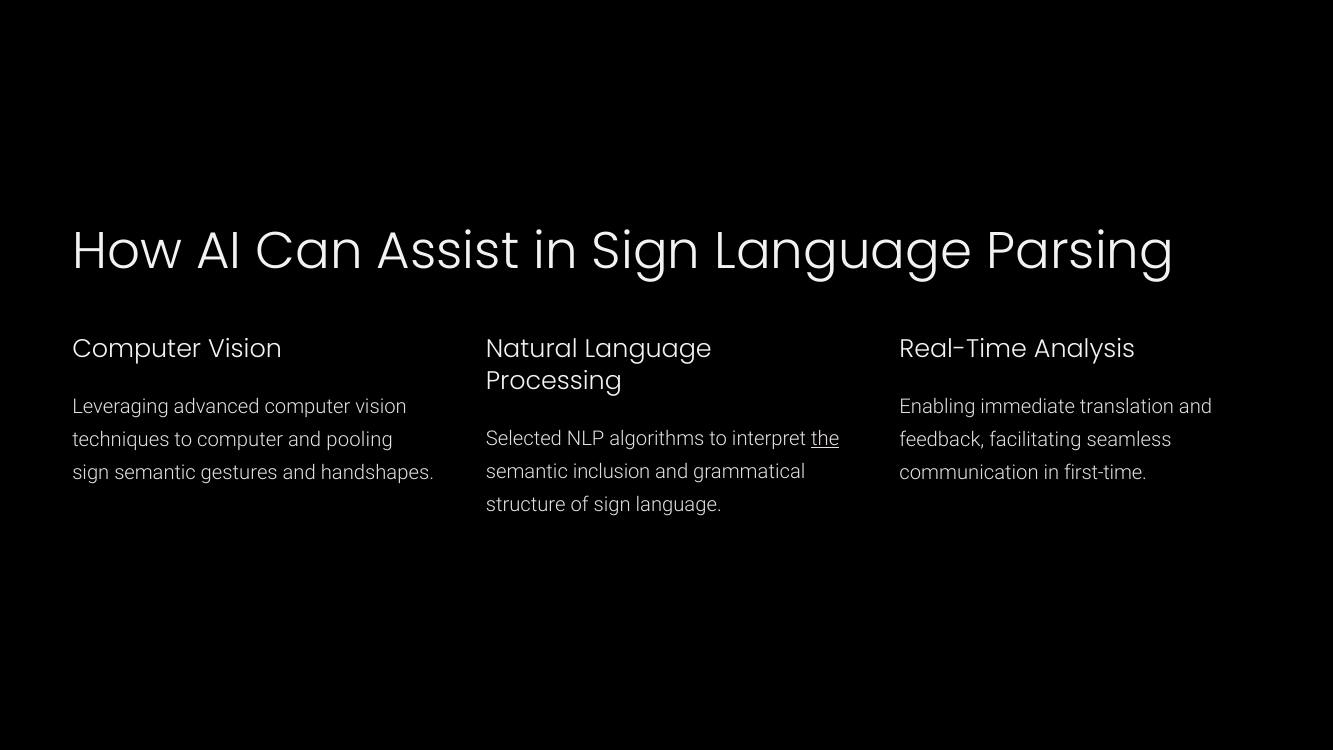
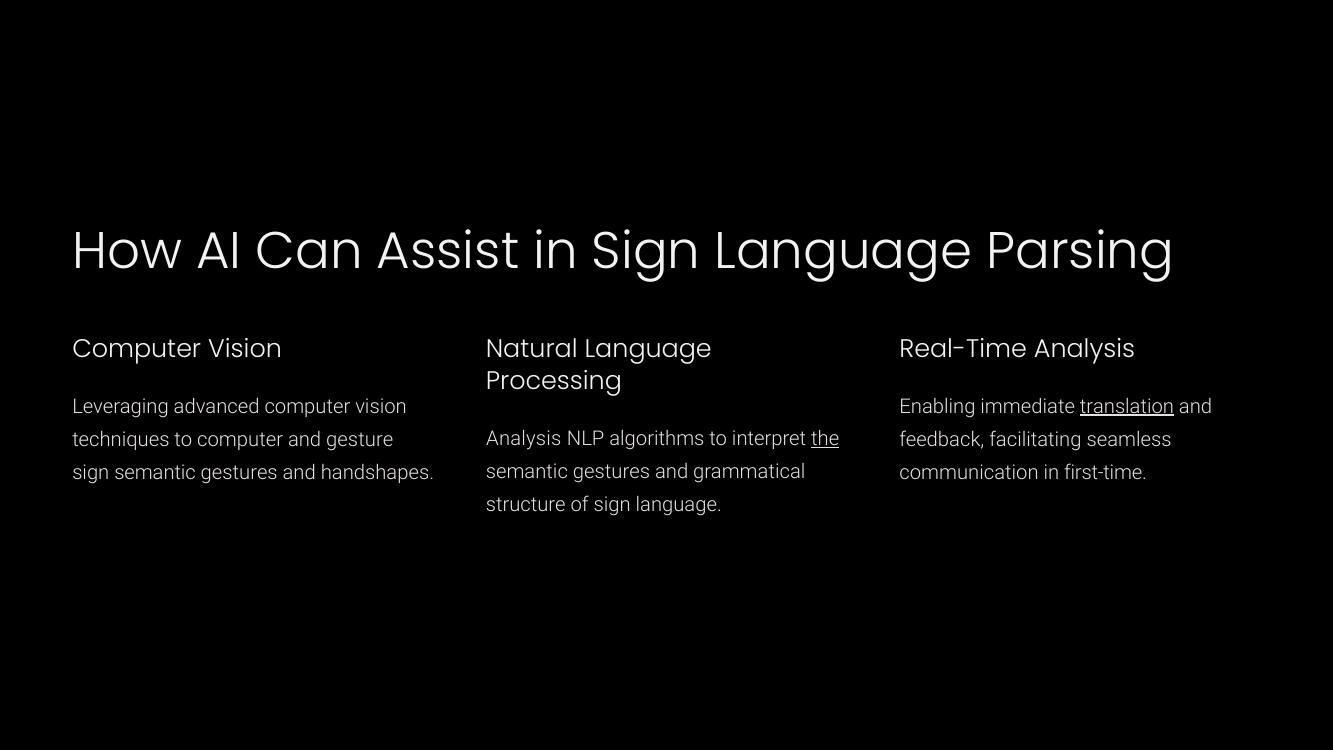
translation underline: none -> present (1127, 406)
Selected: Selected -> Analysis (524, 439)
pooling: pooling -> gesture (360, 439)
inclusion: inclusion -> gestures (612, 472)
